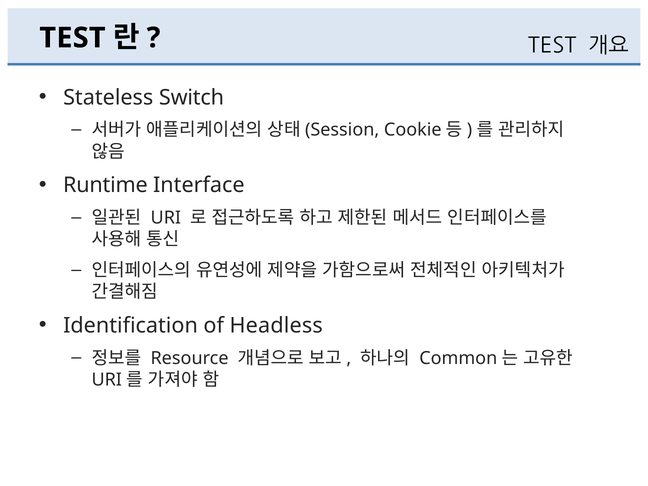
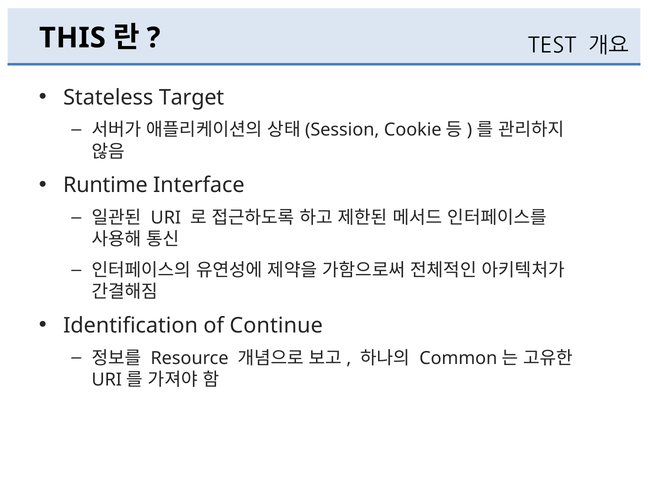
TEST: TEST -> THIS (72, 38)
Switch: Switch -> Target (192, 97)
Headless: Headless -> Continue (276, 326)
